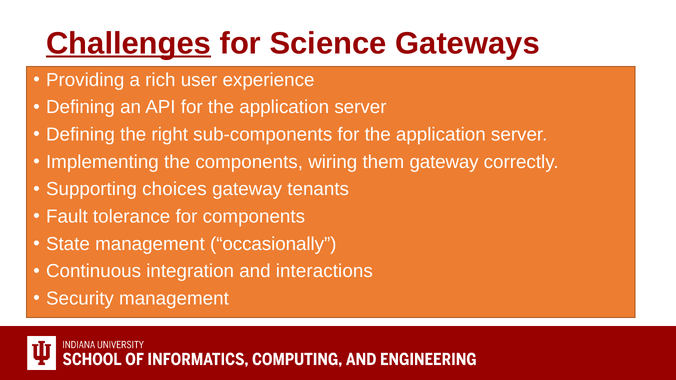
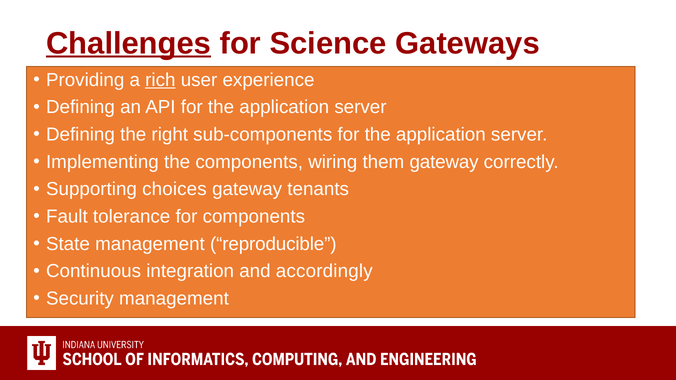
rich underline: none -> present (160, 80)
occasionally: occasionally -> reproducible (273, 244)
interactions: interactions -> accordingly (324, 271)
